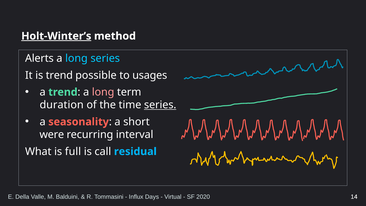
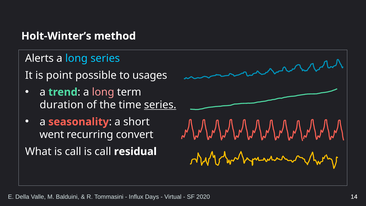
Holt-Winter’s underline: present -> none (56, 36)
is trend: trend -> point (59, 75)
were: were -> went (52, 135)
interval: interval -> convert (135, 135)
What is full: full -> call (73, 151)
residual colour: light blue -> white (135, 151)
